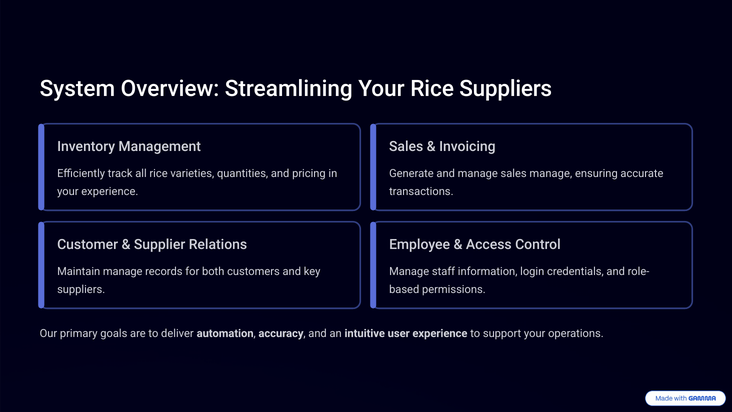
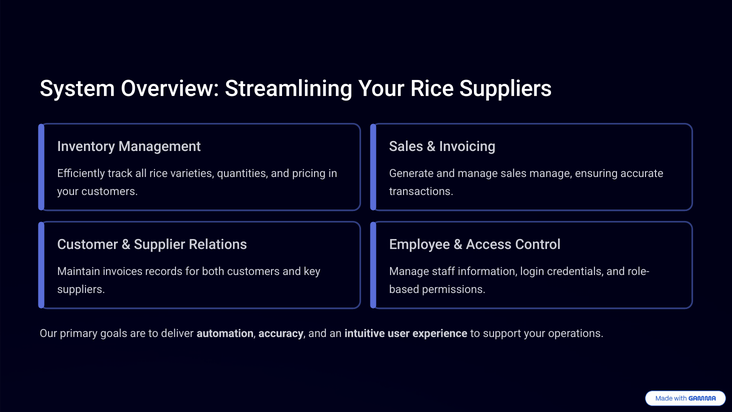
your experience: experience -> customers (110, 191)
Maintain manage: manage -> invoices (123, 271)
